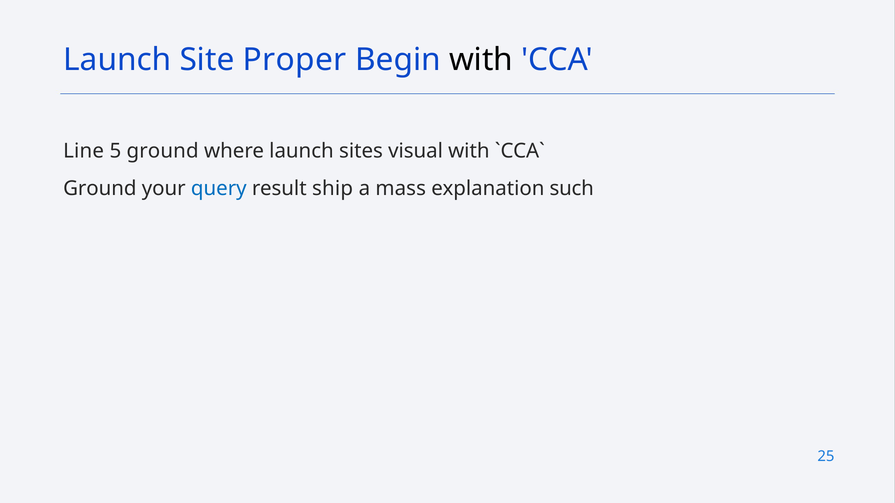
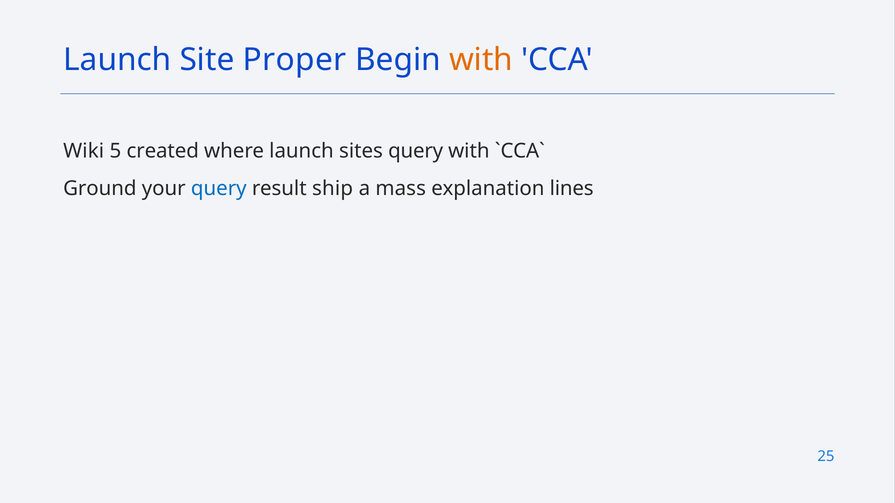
with colour: black -> orange (481, 60)
Line: Line -> Wiki (84, 151)
5 ground: ground -> created (163, 151)
sites visual: visual -> query (416, 151)
such: such -> lines (572, 189)
